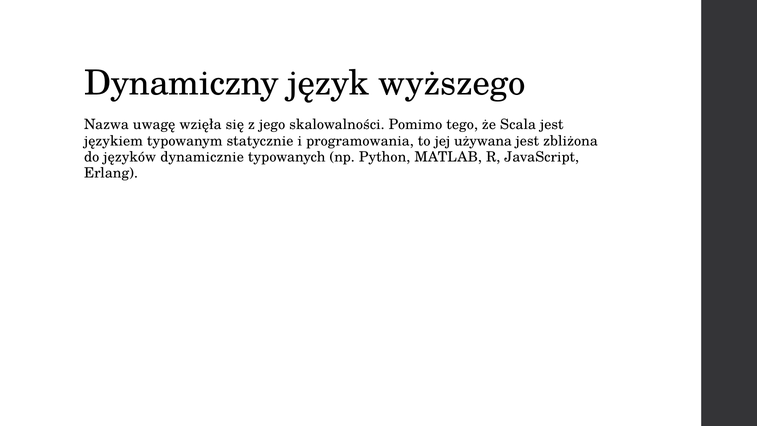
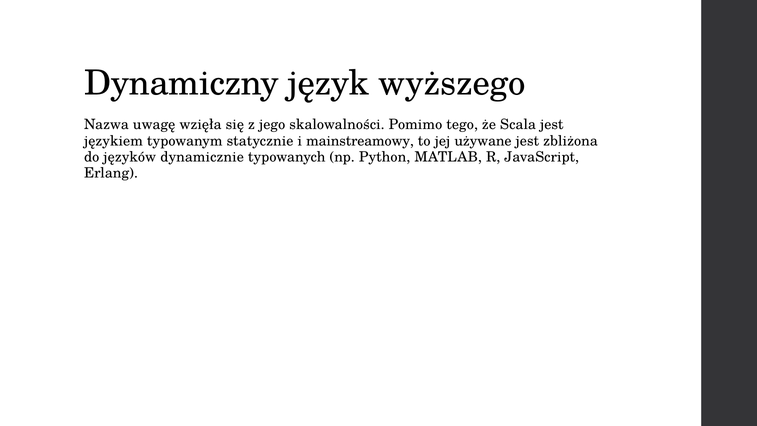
programowania: programowania -> mainstreamowy (360, 141)
używana: używana -> używane (483, 141)
